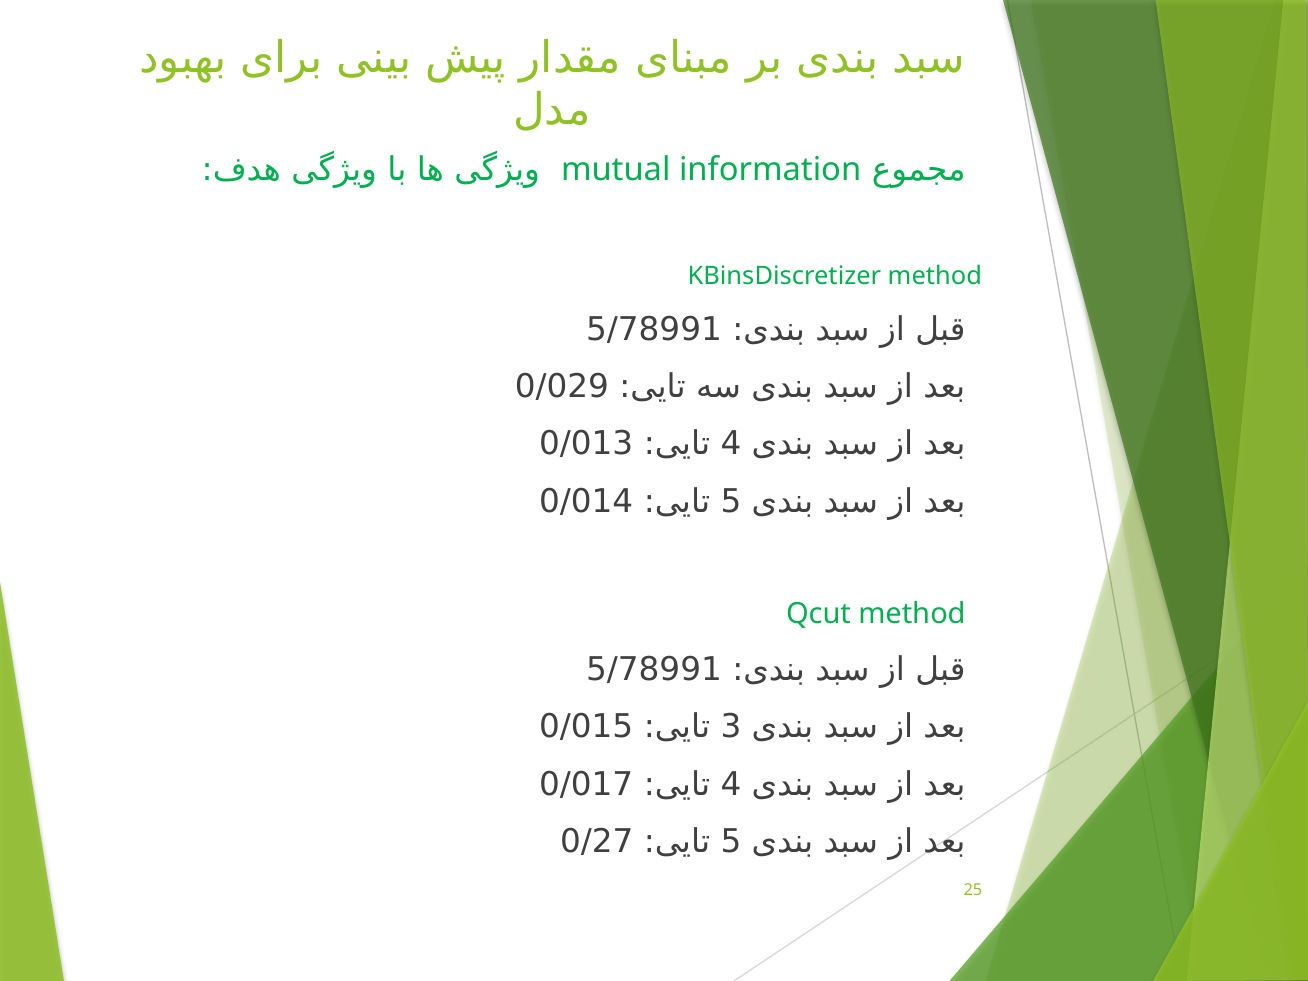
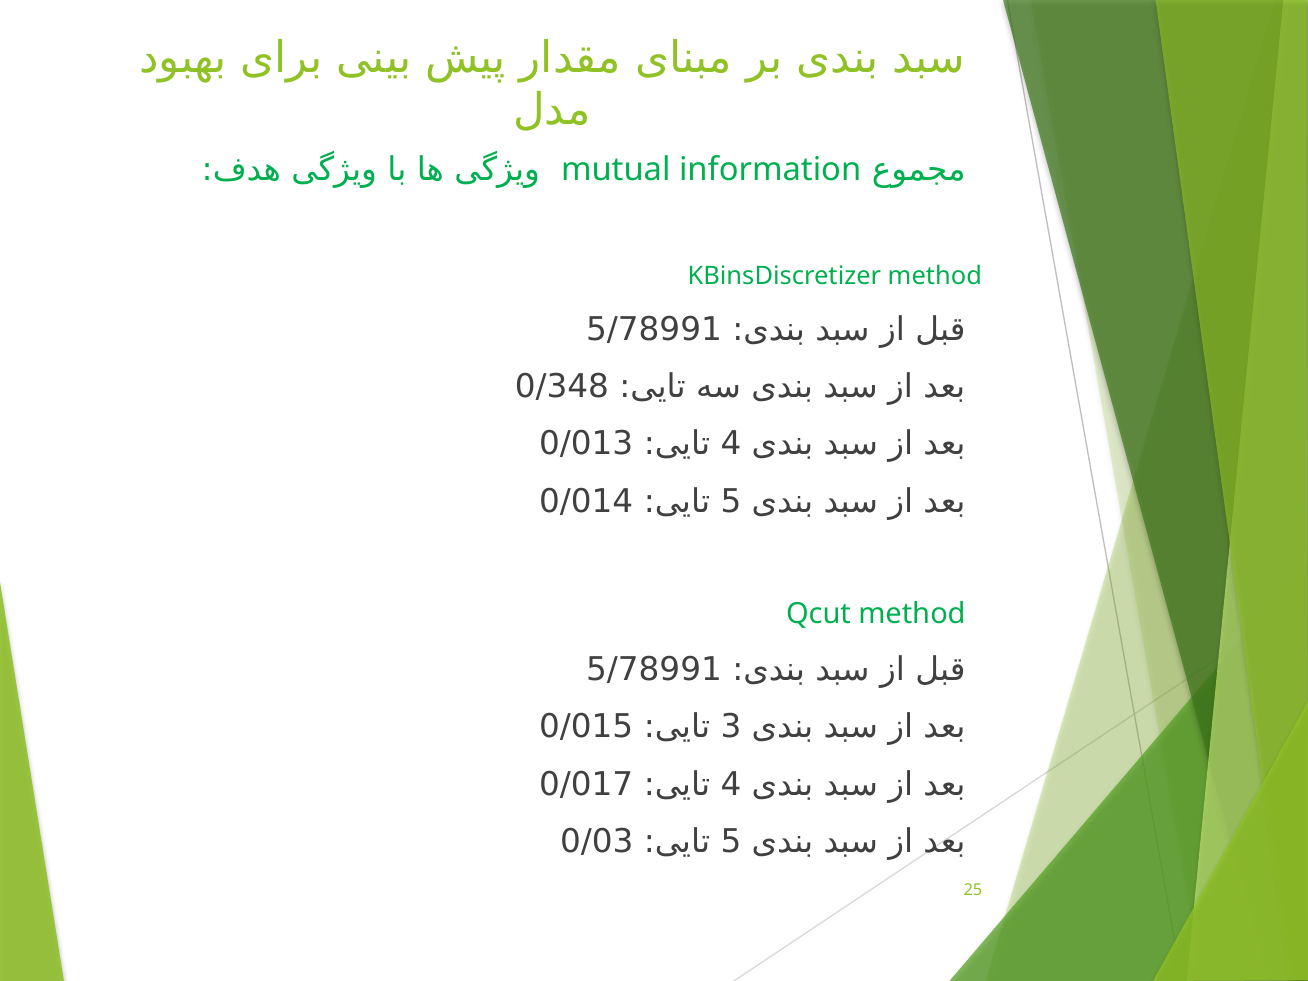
0/029: 0/029 -> 0/348 (562, 387)
0/27: 0/27 -> 0/03 (597, 842)
